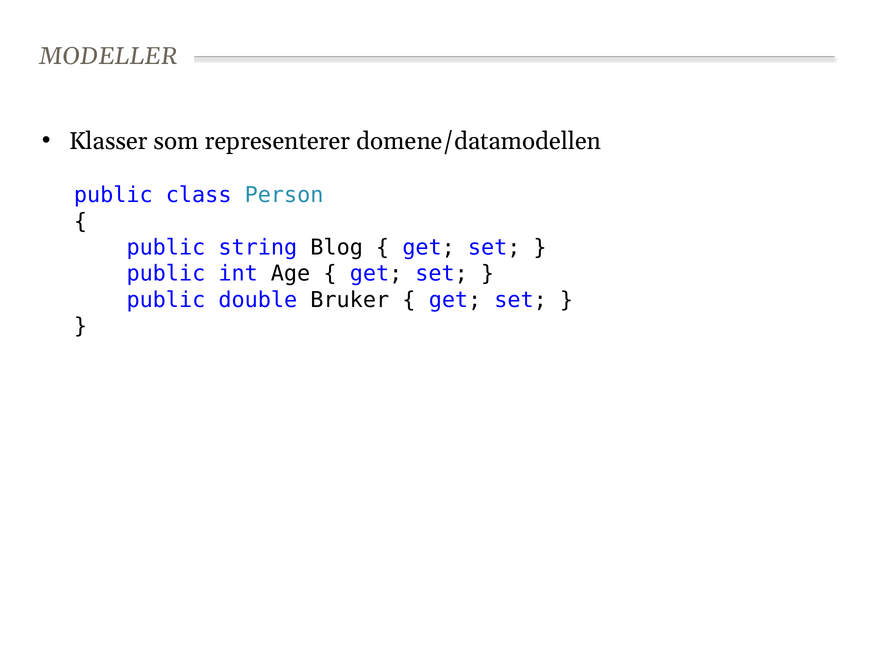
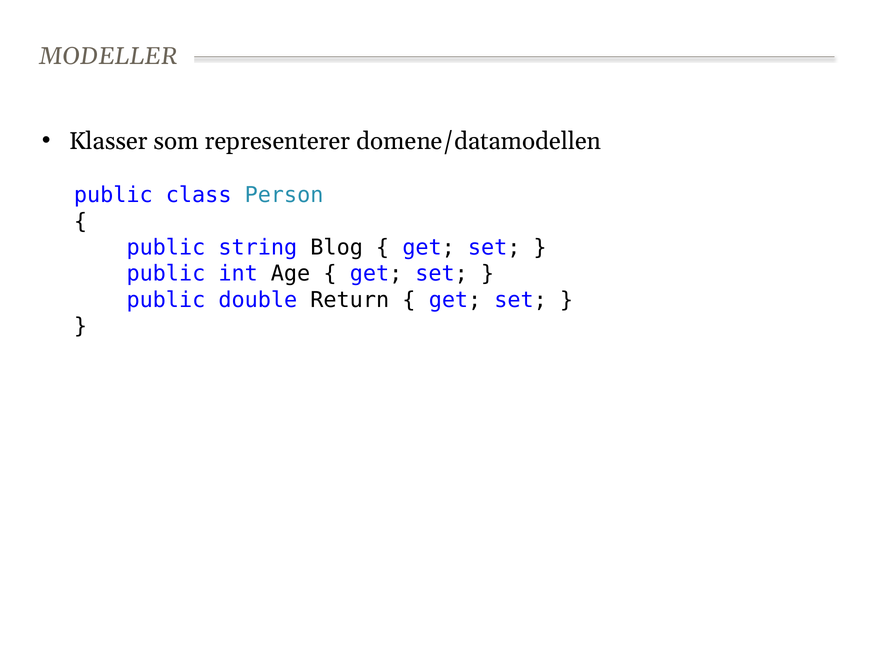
Bruker: Bruker -> Return (350, 300)
